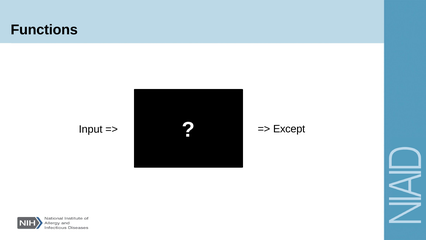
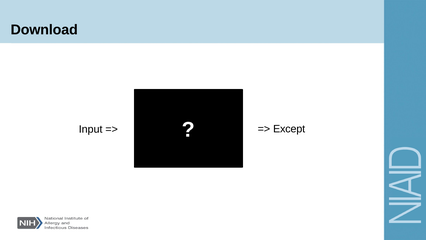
Functions: Functions -> Download (44, 30)
